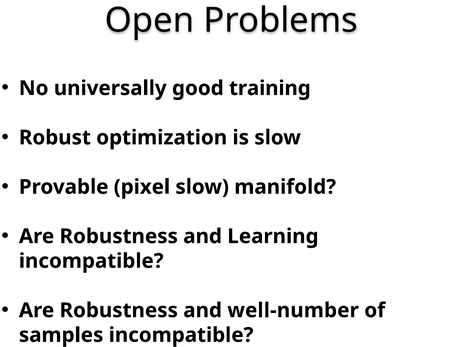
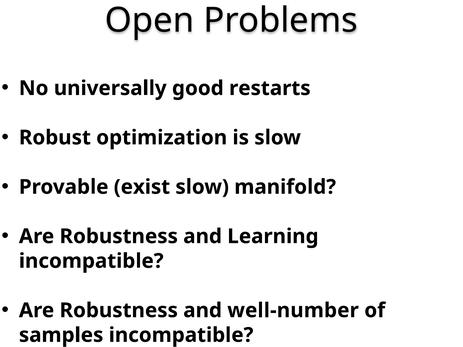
training: training -> restarts (270, 88)
pixel: pixel -> exist (142, 187)
